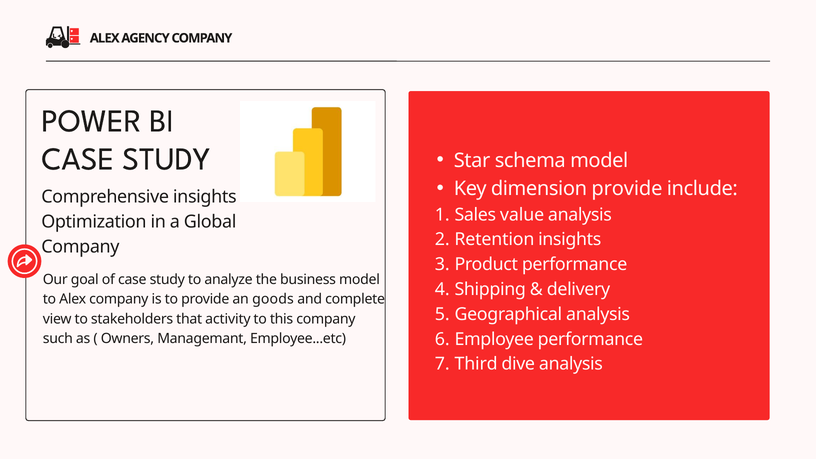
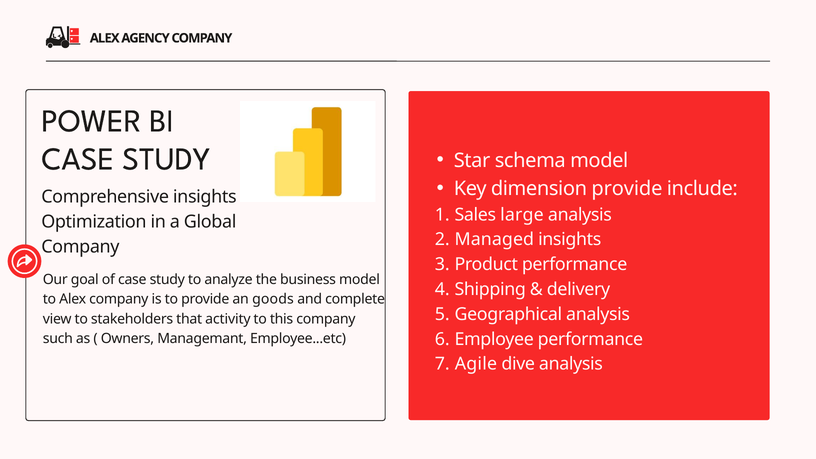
value: value -> large (522, 215)
Retention: Retention -> Managed (494, 240)
Third: Third -> Agile (476, 364)
